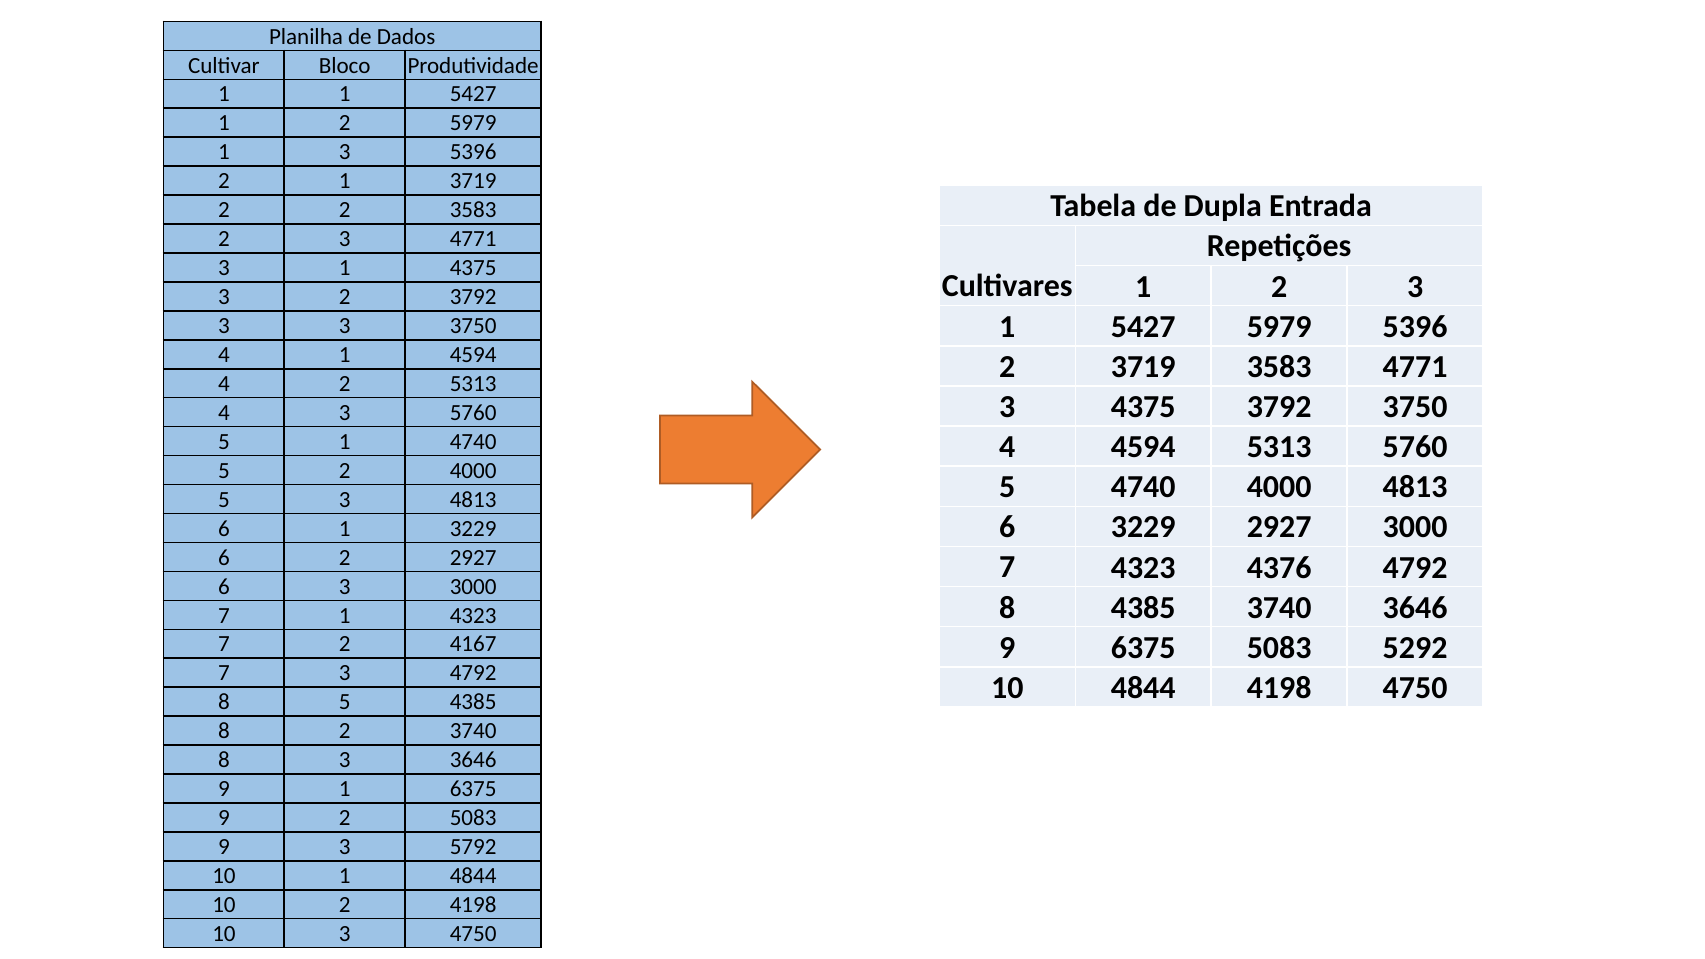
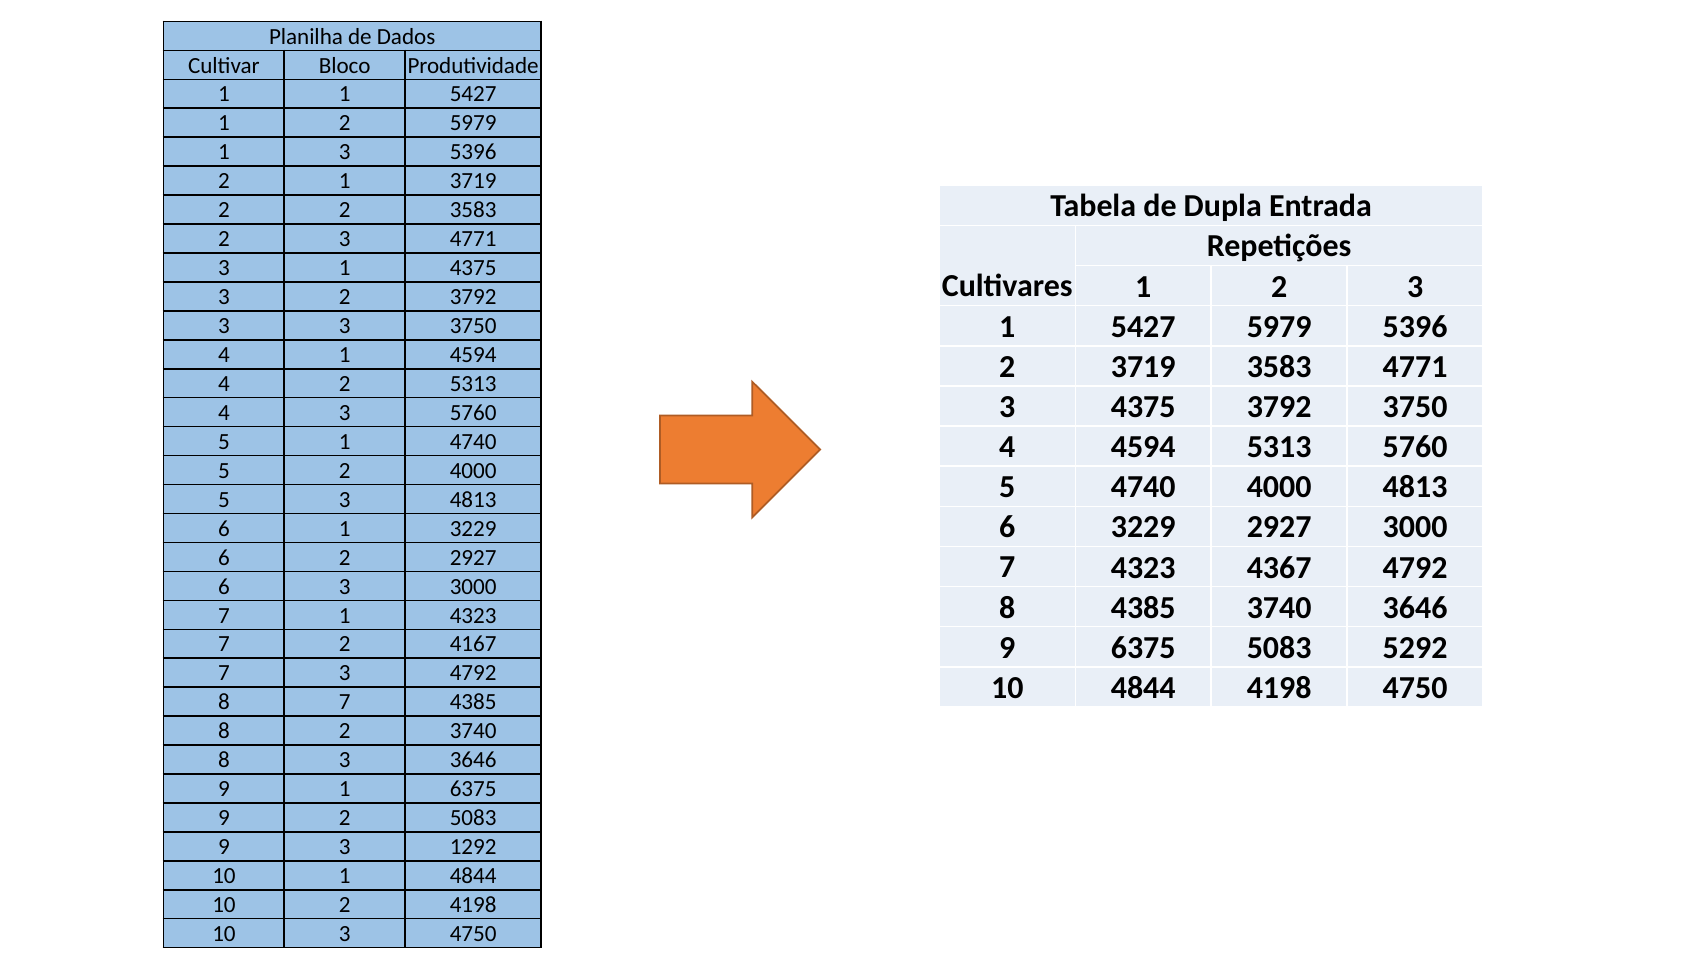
4376: 4376 -> 4367 (1279, 568)
8 5: 5 -> 7 (345, 702)
5792: 5792 -> 1292 (473, 847)
